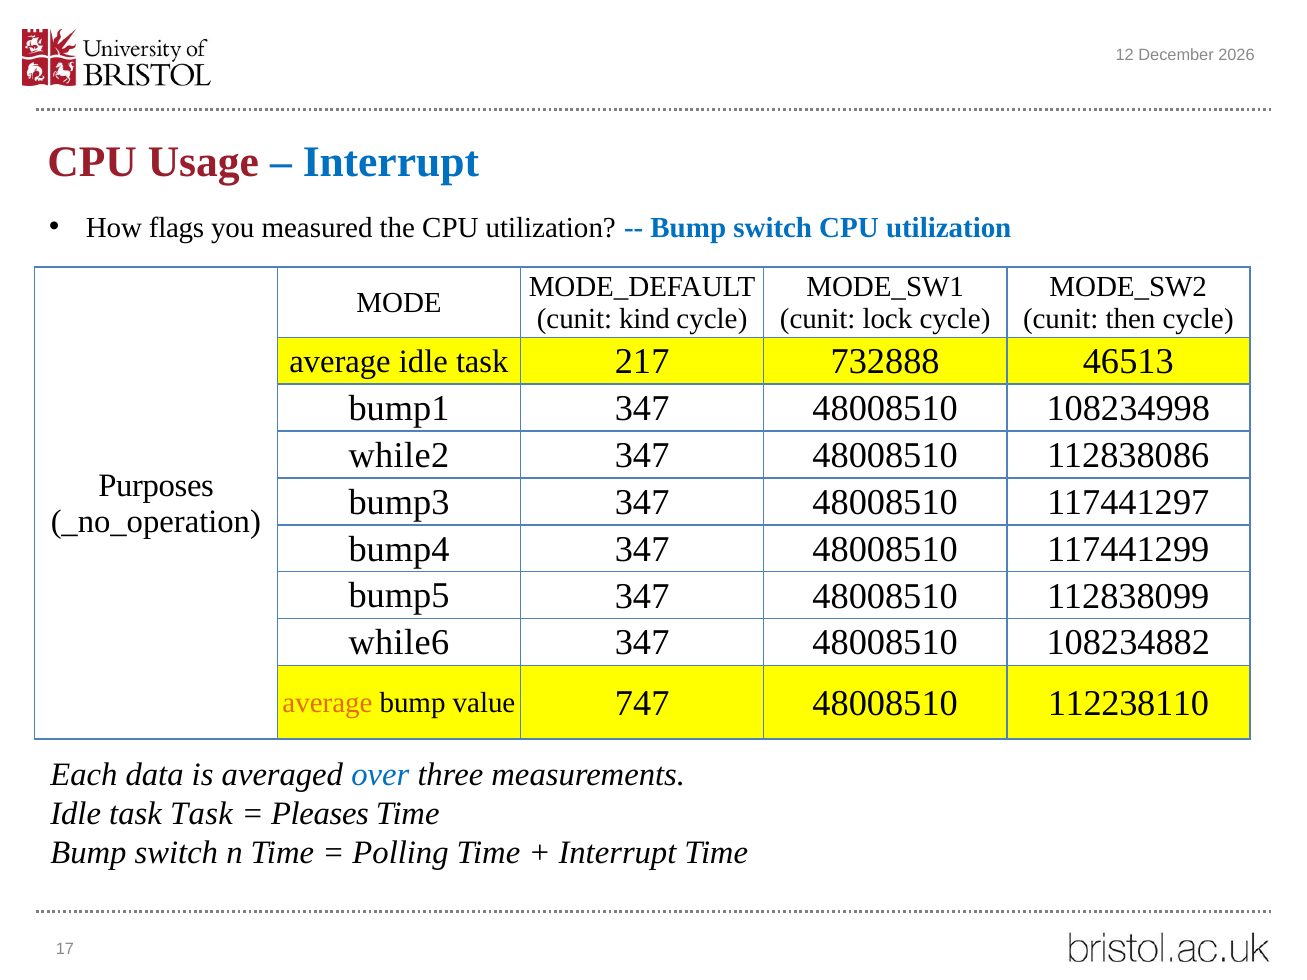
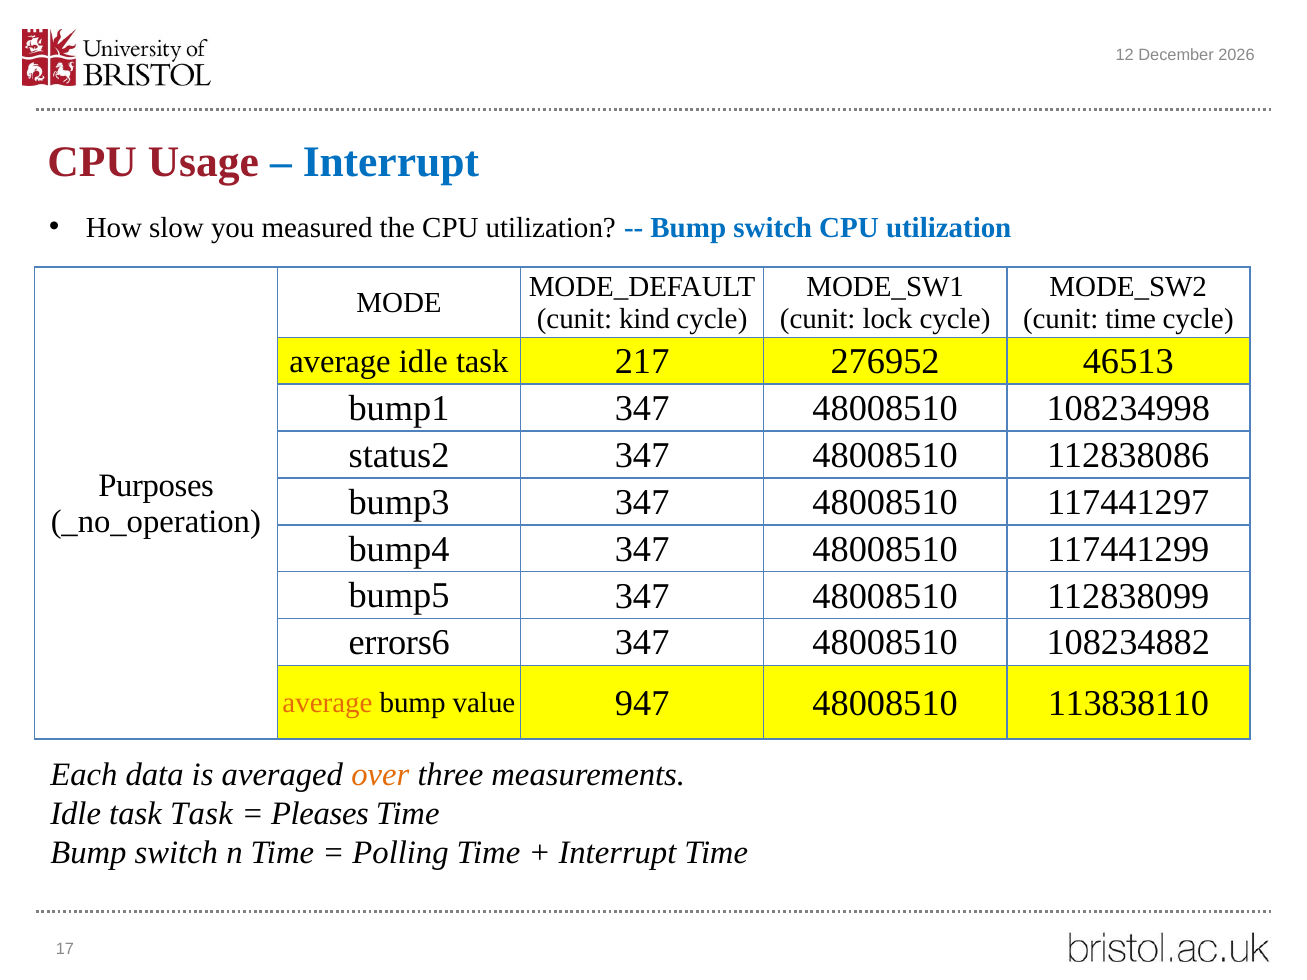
flags: flags -> slow (176, 228)
cunit then: then -> time (1131, 319)
732888: 732888 -> 276952 (885, 362)
while2: while2 -> status2 (399, 455)
while6: while6 -> errors6 (399, 643)
747: 747 -> 947 (642, 703)
112238110: 112238110 -> 113838110 (1128, 703)
over colour: blue -> orange (380, 775)
